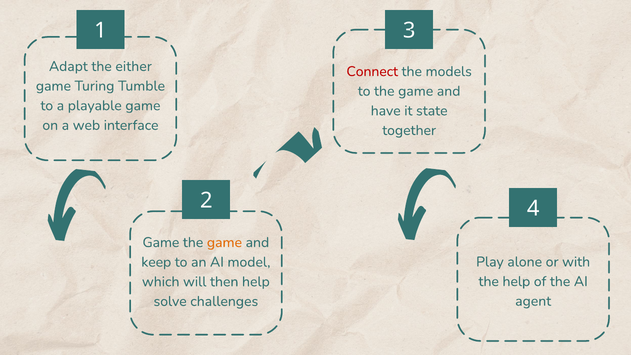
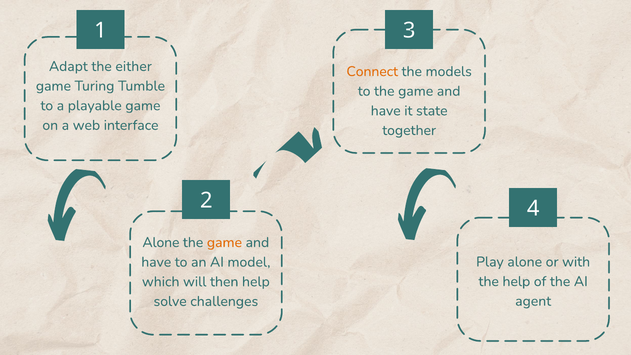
Connect colour: red -> orange (372, 71)
Game: Game -> Alone (161, 242)
keep: keep -> have (156, 262)
